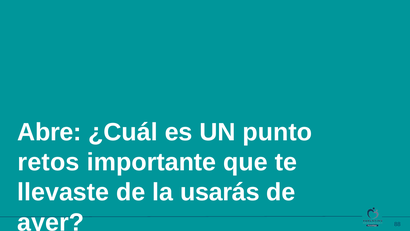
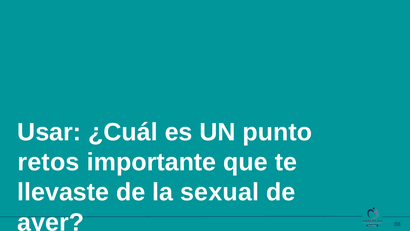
Abre: Abre -> Usar (49, 132)
usarás: usarás -> sexual (220, 192)
